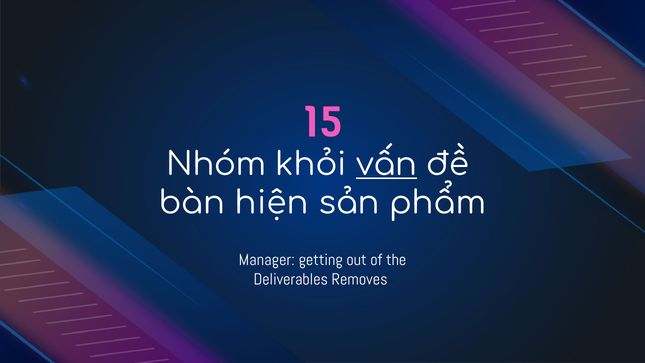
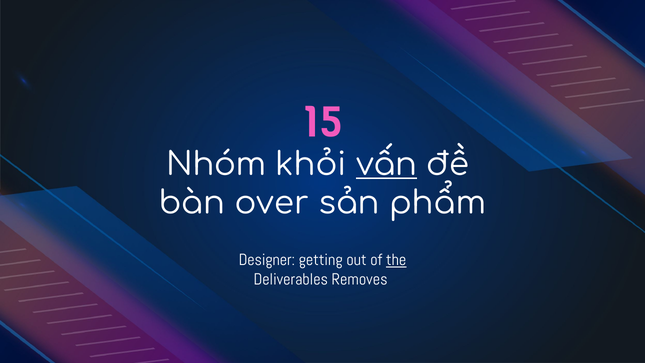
hiện: hiện -> over (272, 203)
Manager: Manager -> Designer (267, 260)
the underline: none -> present (396, 260)
